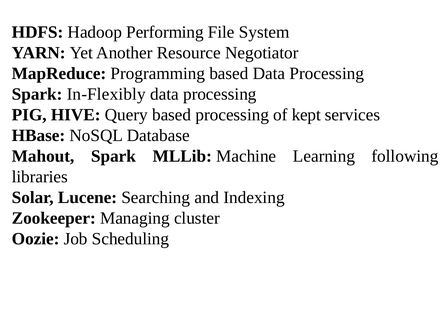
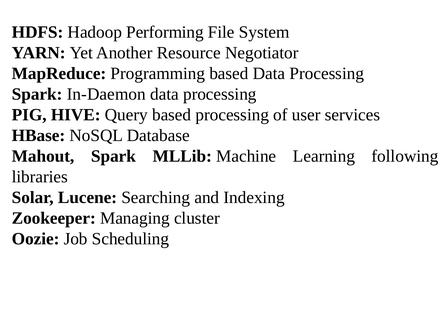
In-Flexibly: In-Flexibly -> In-Daemon (106, 94)
kept: kept -> user (306, 115)
